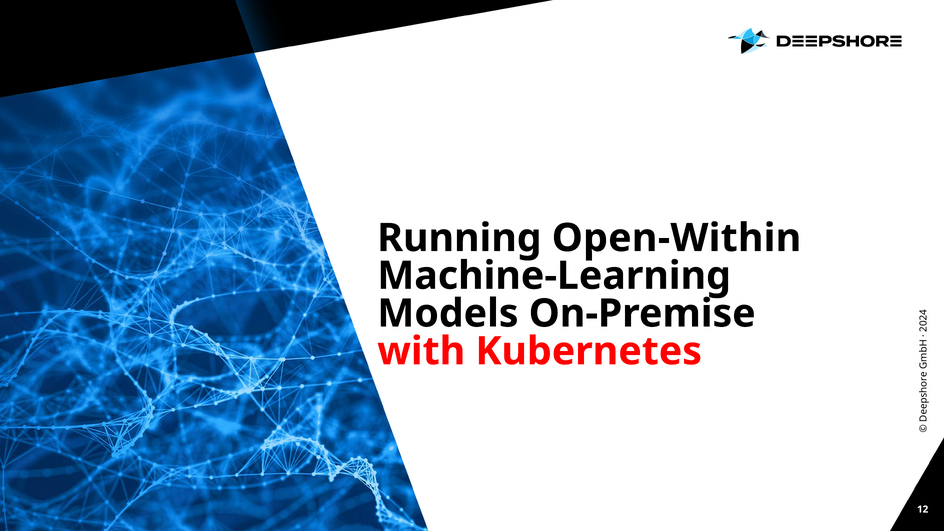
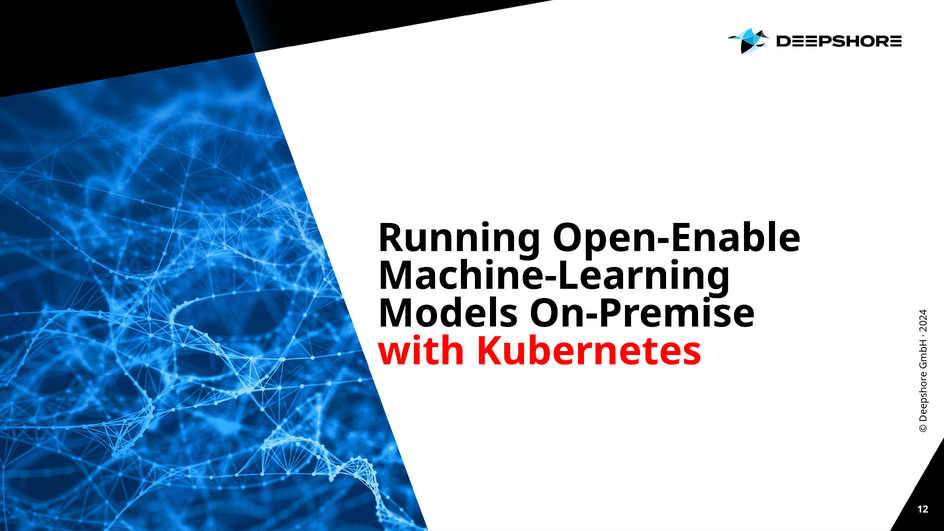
Open-Within: Open-Within -> Open-Enable (677, 238)
